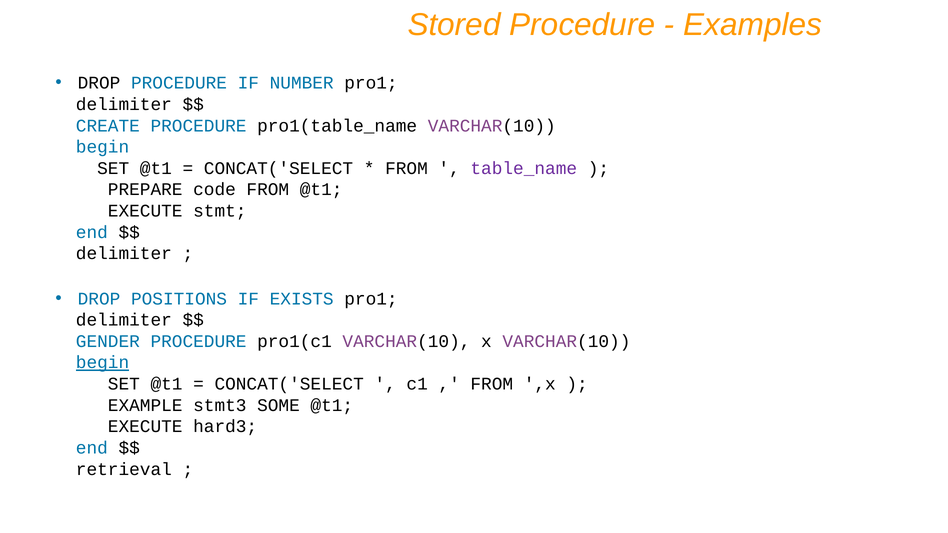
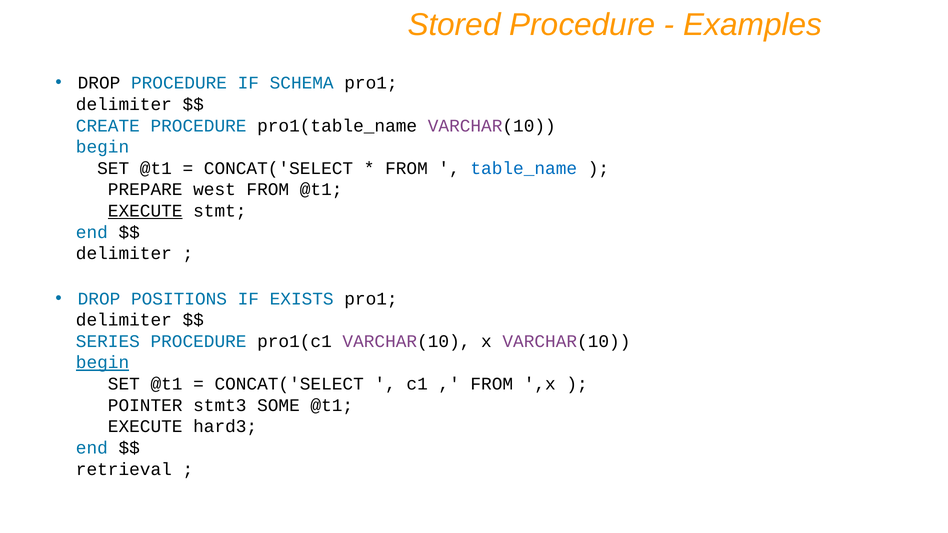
NUMBER: NUMBER -> SCHEMA (302, 83)
table_name colour: purple -> blue (524, 168)
code: code -> west (215, 190)
EXECUTE underline: none -> present (145, 211)
GENDER: GENDER -> SERIES (108, 341)
EXAMPLE: EXAMPLE -> POINTER (145, 405)
